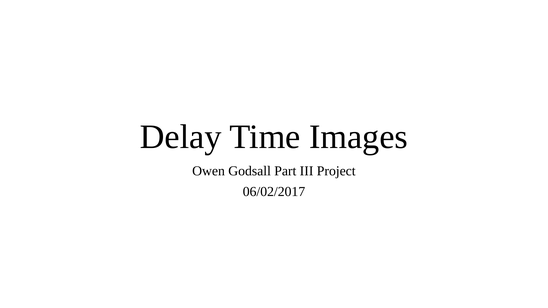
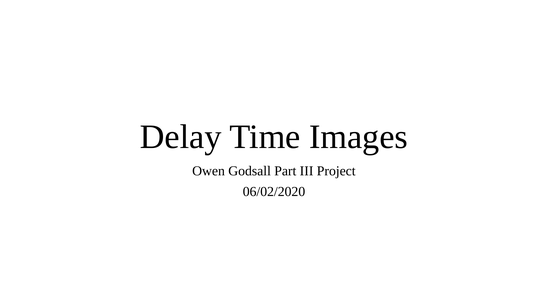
06/02/2017: 06/02/2017 -> 06/02/2020 (274, 192)
